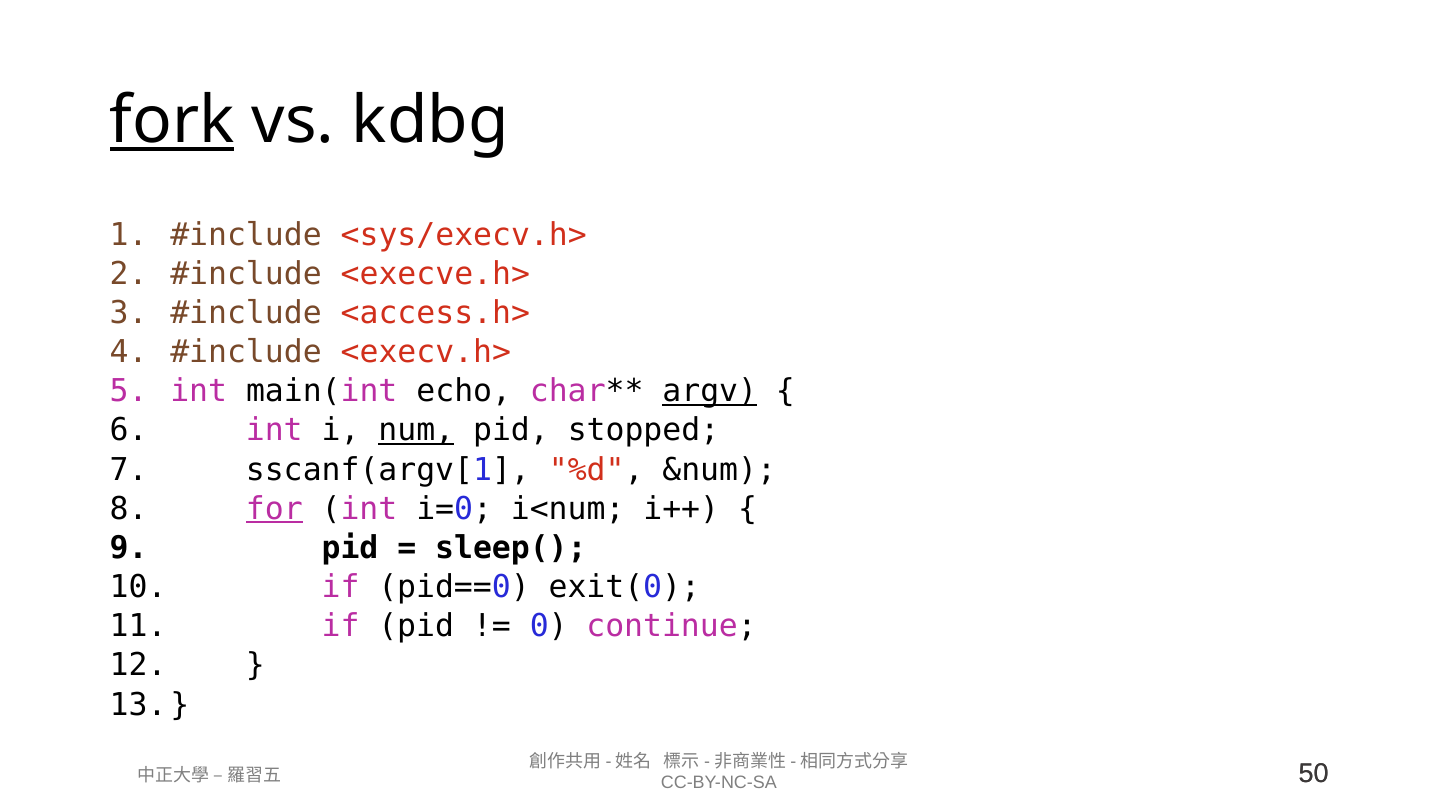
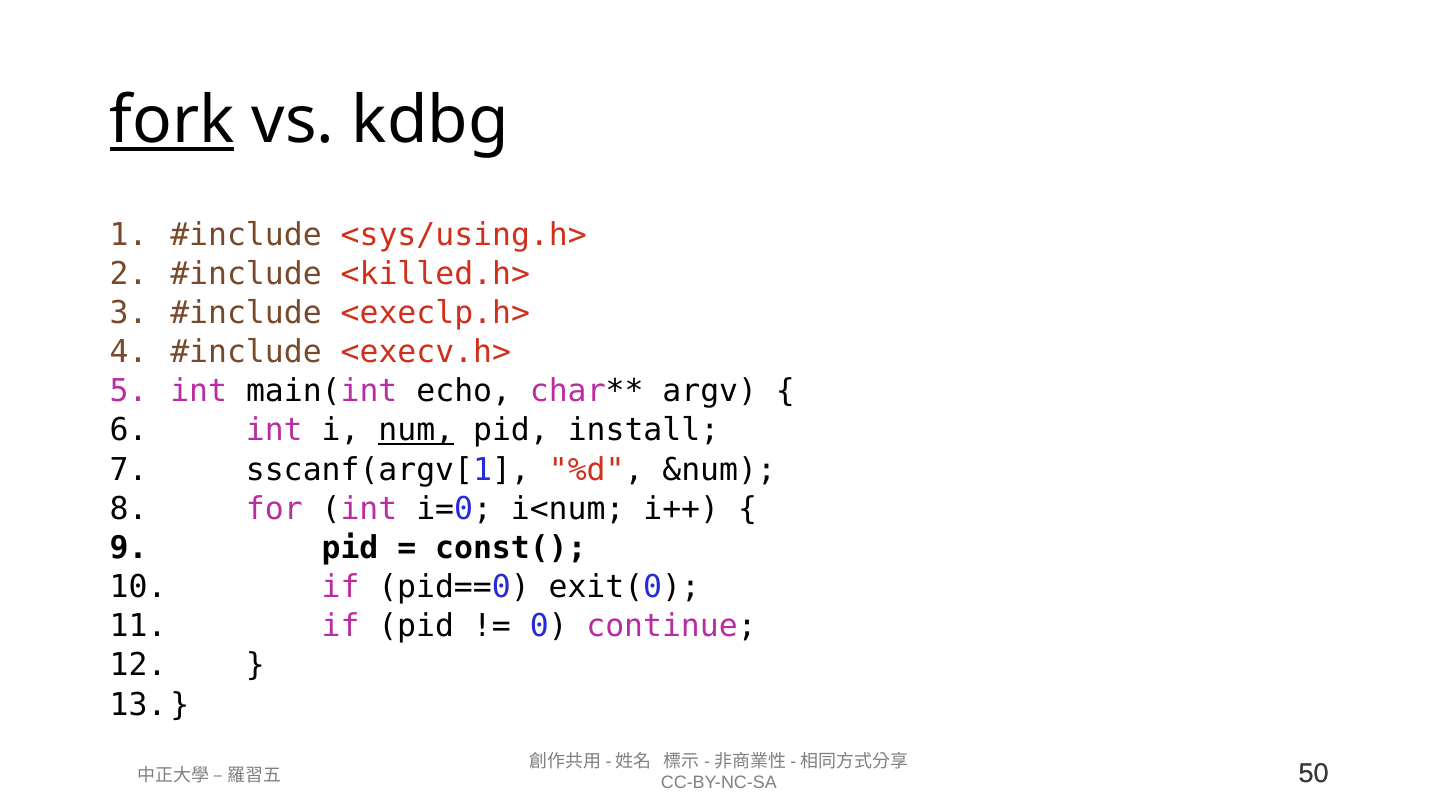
<sys/execv.h>: <sys/execv.h> -> <sys/using.h> (464, 235)
<execve.h>: <execve.h> -> <killed.h> (435, 274)
<access.h>: <access.h> -> <execlp.h> (435, 313)
argv underline: present -> none (710, 391)
stopped: stopped -> install (643, 431)
for underline: present -> none (274, 509)
sleep(: sleep( -> const( (511, 548)
